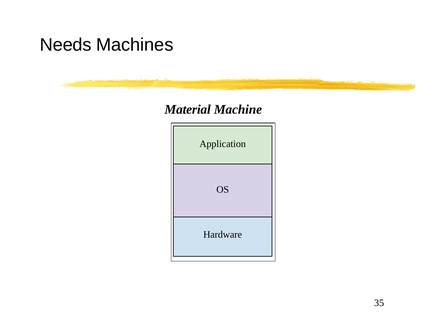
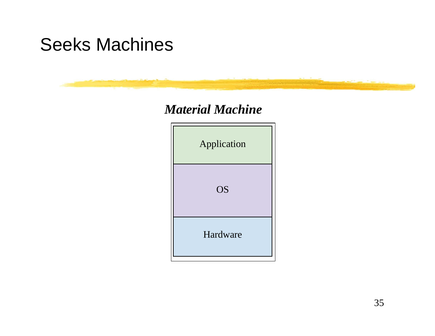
Needs: Needs -> Seeks (66, 45)
